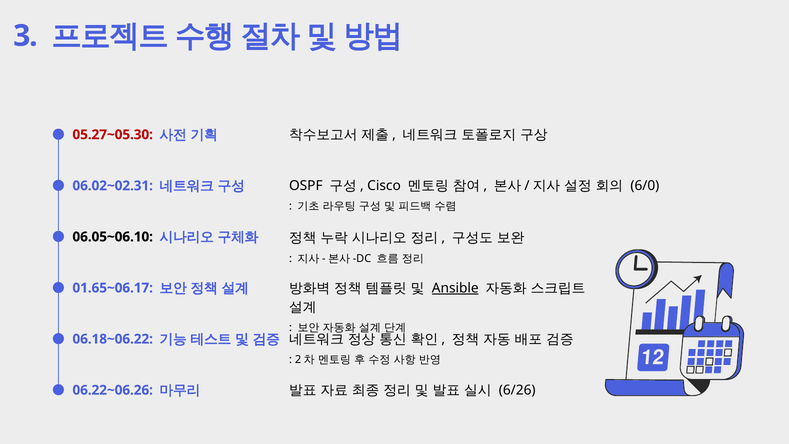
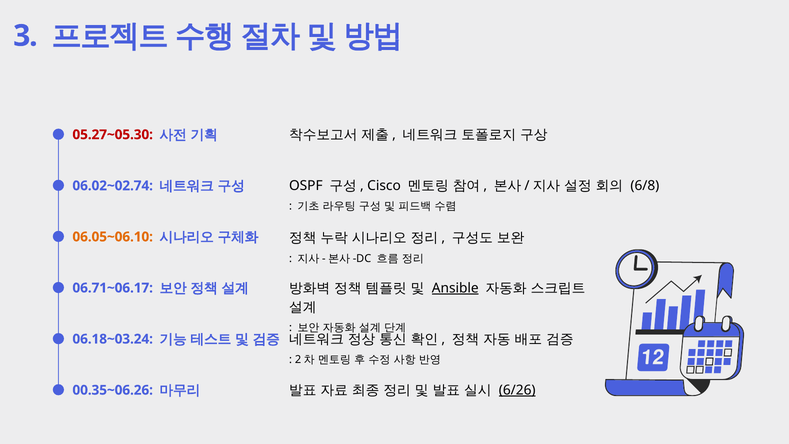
06.02~02.31: 06.02~02.31 -> 06.02~02.74 (113, 186)
6/0: 6/0 -> 6/8 (645, 186)
06.05~06.10 colour: black -> orange (113, 237)
01.65~06.17: 01.65~06.17 -> 06.71~06.17 (113, 288)
06.18~06.22: 06.18~06.22 -> 06.18~03.24 (113, 339)
06.22~06.26: 06.22~06.26 -> 00.35~06.26 (113, 390)
6/26 underline: none -> present (517, 390)
